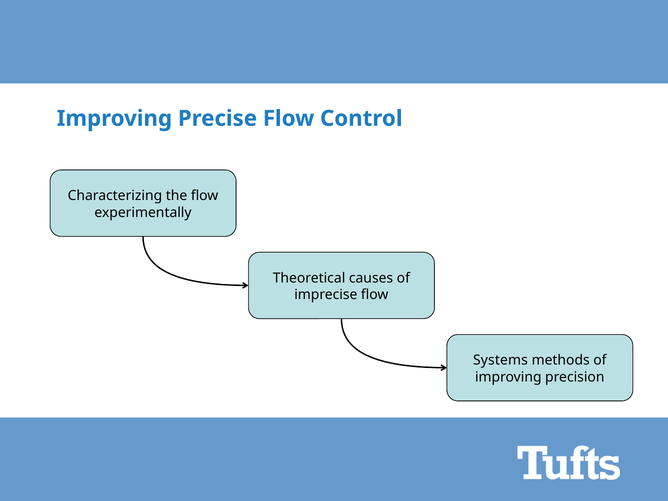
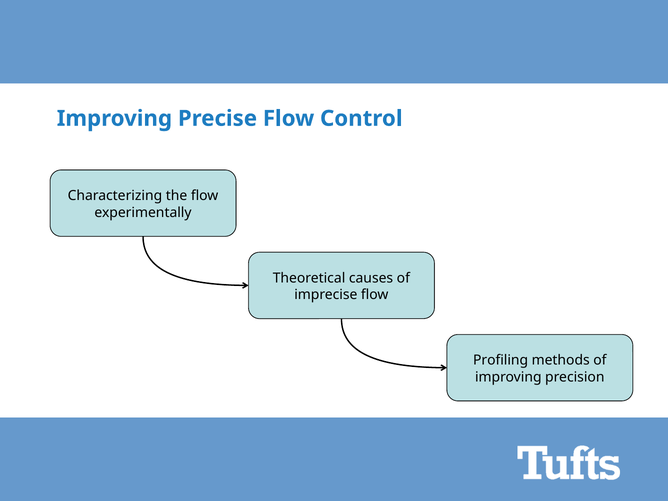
Systems: Systems -> Profiling (501, 360)
